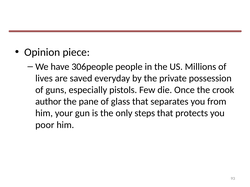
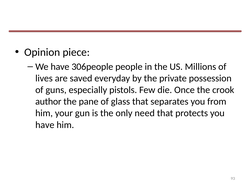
steps: steps -> need (145, 113)
poor: poor -> have (45, 125)
